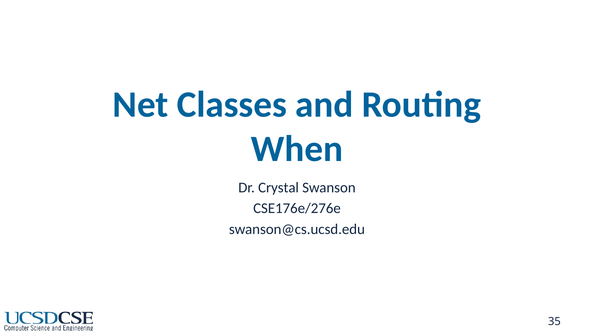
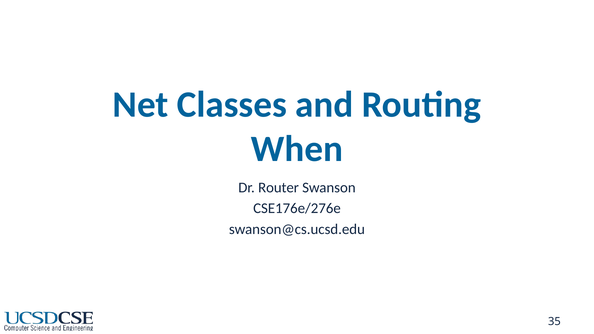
Crystal: Crystal -> Router (279, 188)
